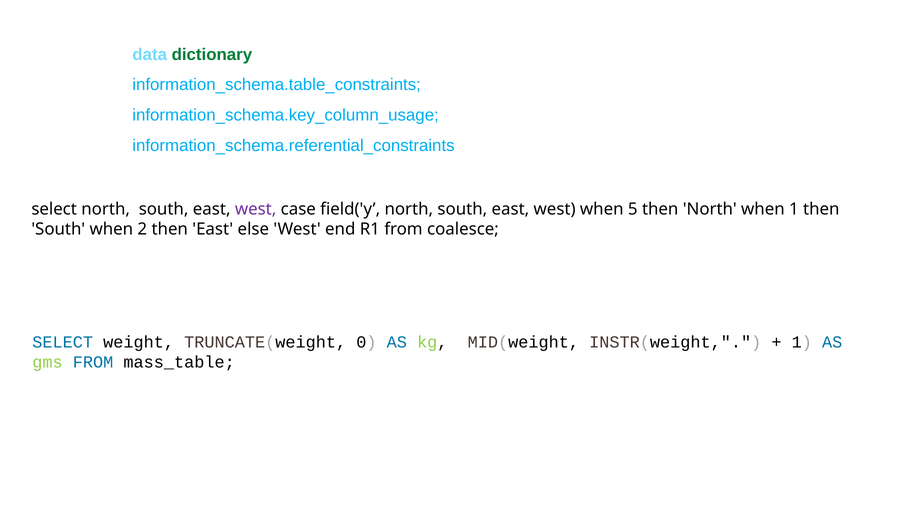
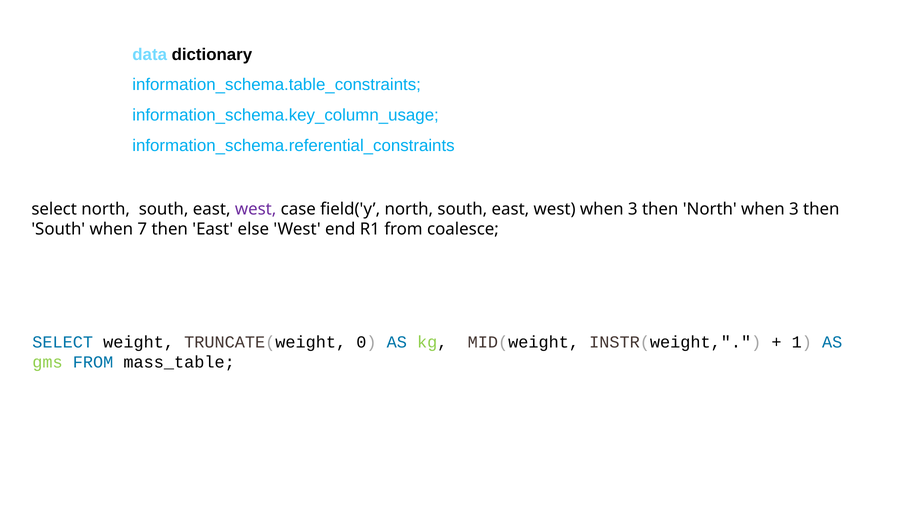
dictionary colour: green -> black (212, 55)
west when 5: 5 -> 3 (633, 209)
North when 1: 1 -> 3 (794, 209)
2: 2 -> 7 (142, 230)
